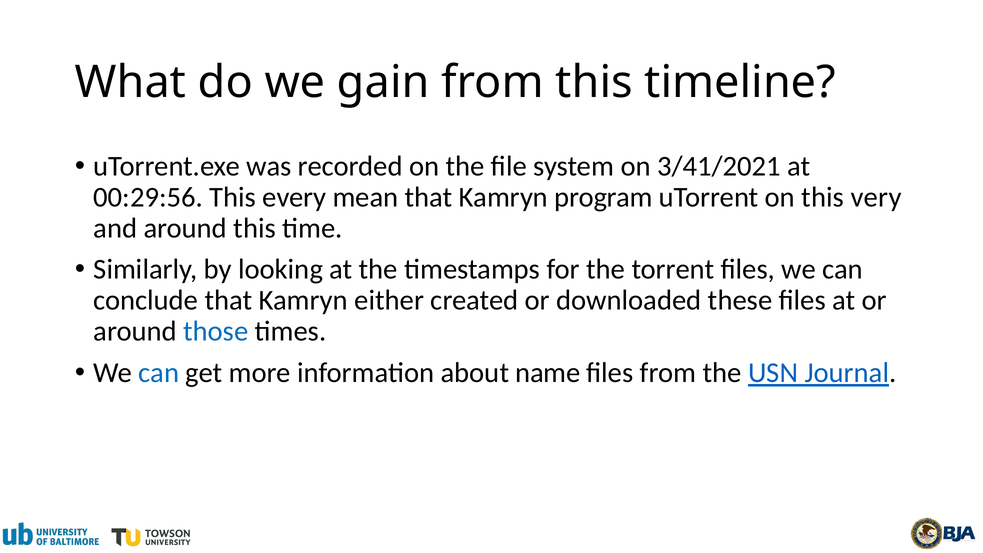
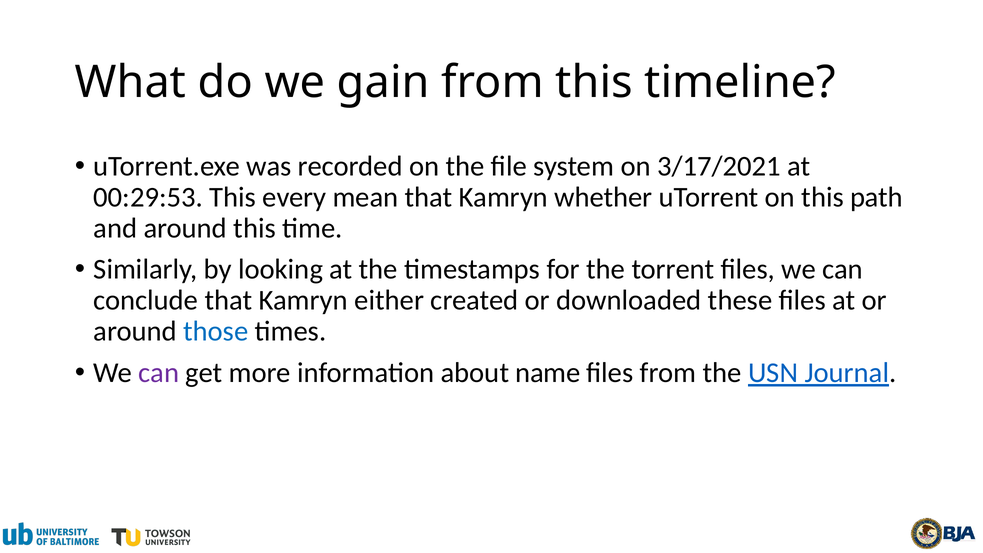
3/41/2021: 3/41/2021 -> 3/17/2021 (719, 166)
00:29:56: 00:29:56 -> 00:29:53 (148, 197)
program: program -> whether (603, 197)
very: very -> path (876, 197)
can colour: blue -> purple (159, 373)
